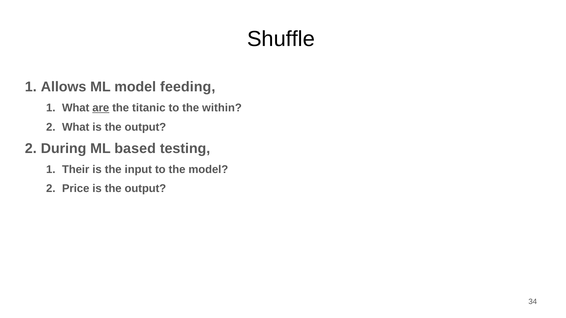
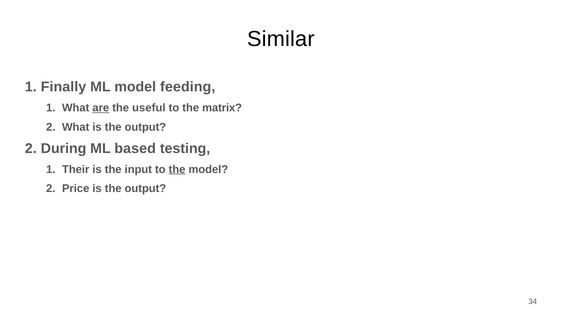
Shuffle: Shuffle -> Similar (281, 39)
Allows: Allows -> Finally (64, 87)
titanic: titanic -> useful (149, 108)
within: within -> matrix (222, 108)
the underline: none -> present (177, 170)
